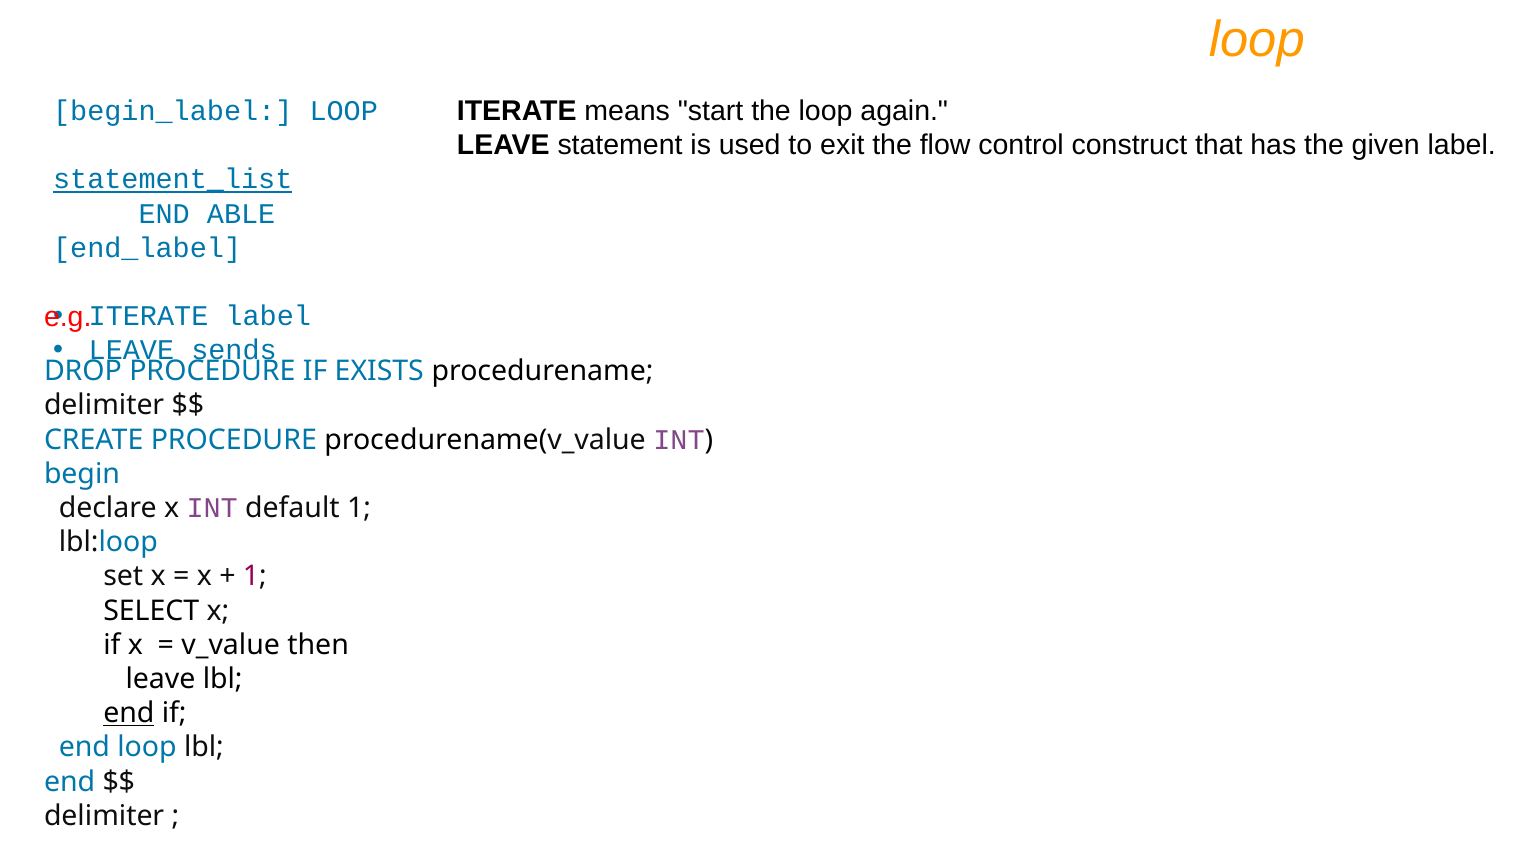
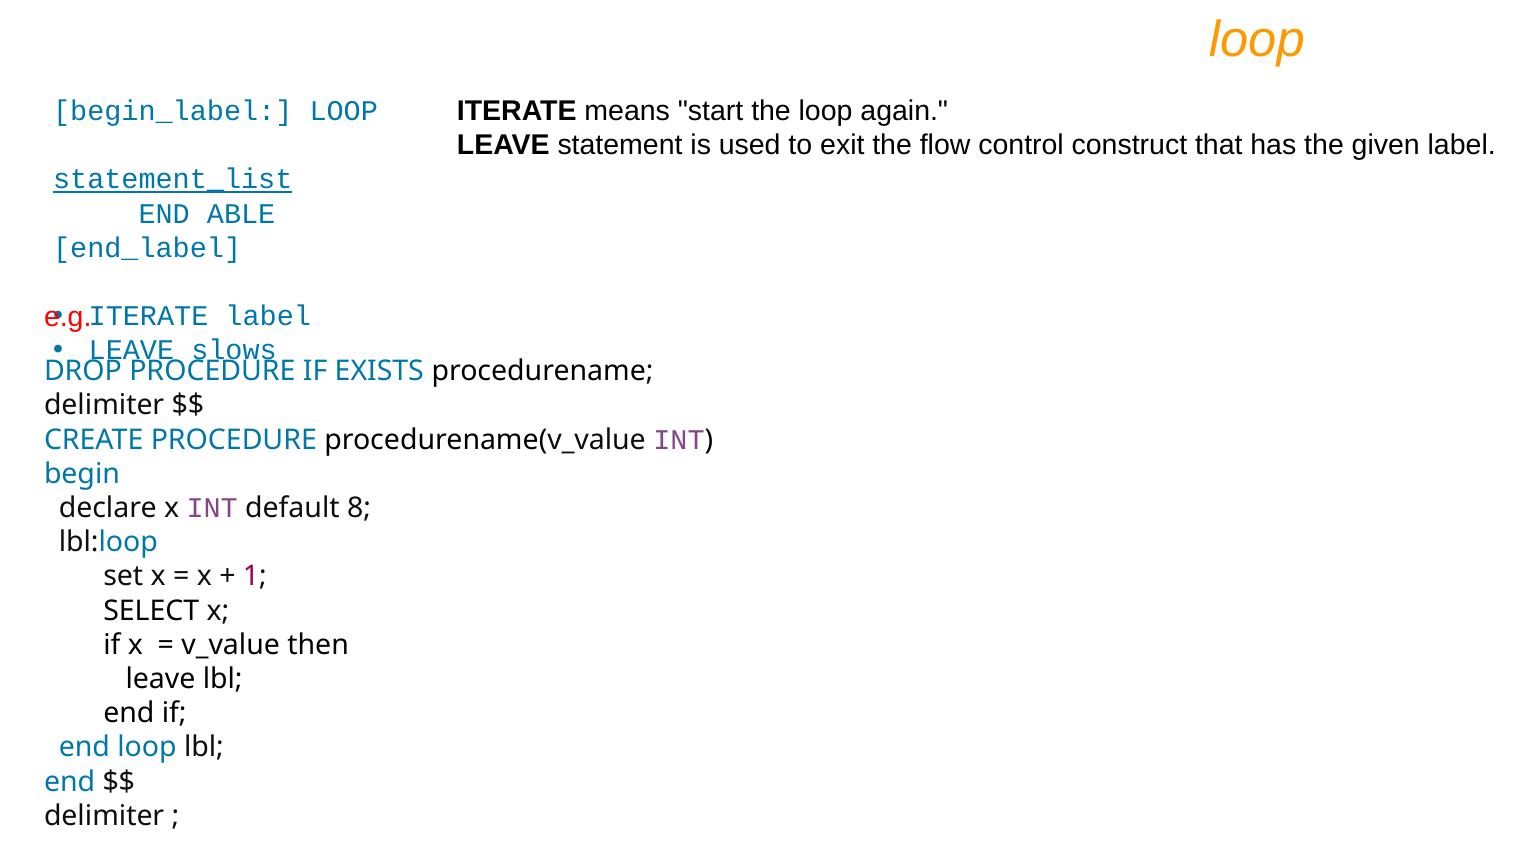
sends: sends -> slows (234, 350)
default 1: 1 -> 8 (359, 508)
end underline: present -> none (129, 713)
